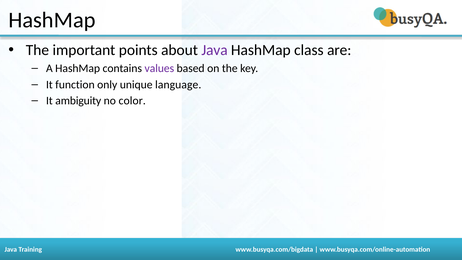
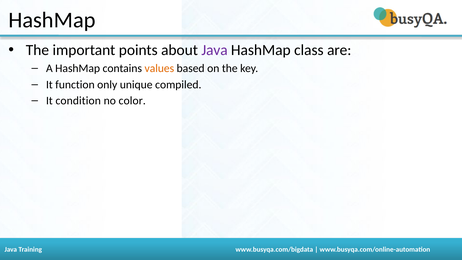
values colour: purple -> orange (159, 68)
language: language -> compiled (178, 85)
ambiguity: ambiguity -> condition (78, 101)
